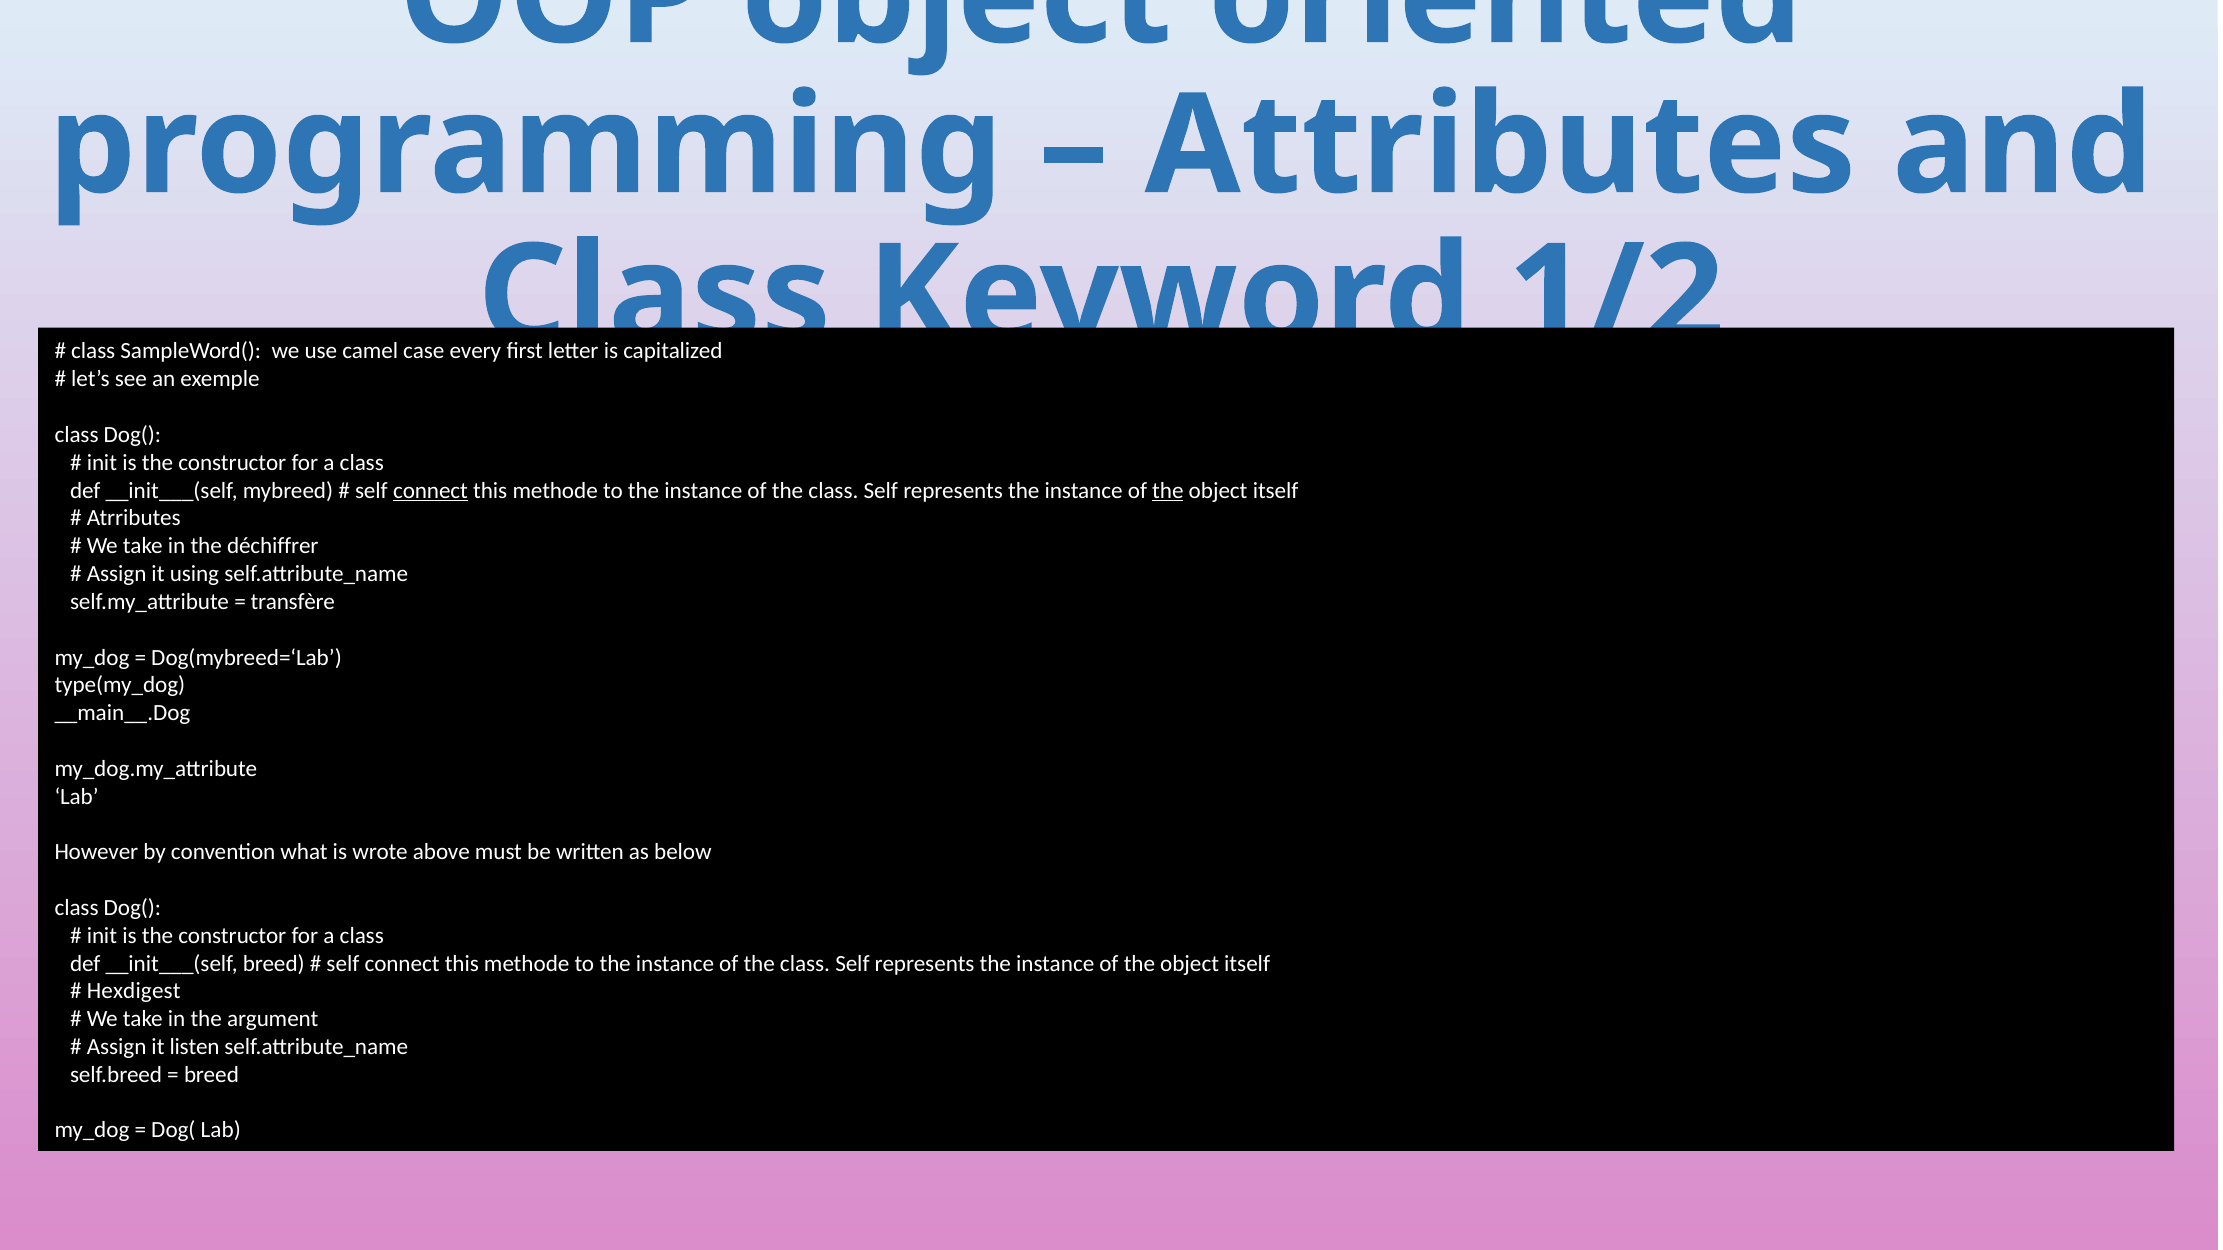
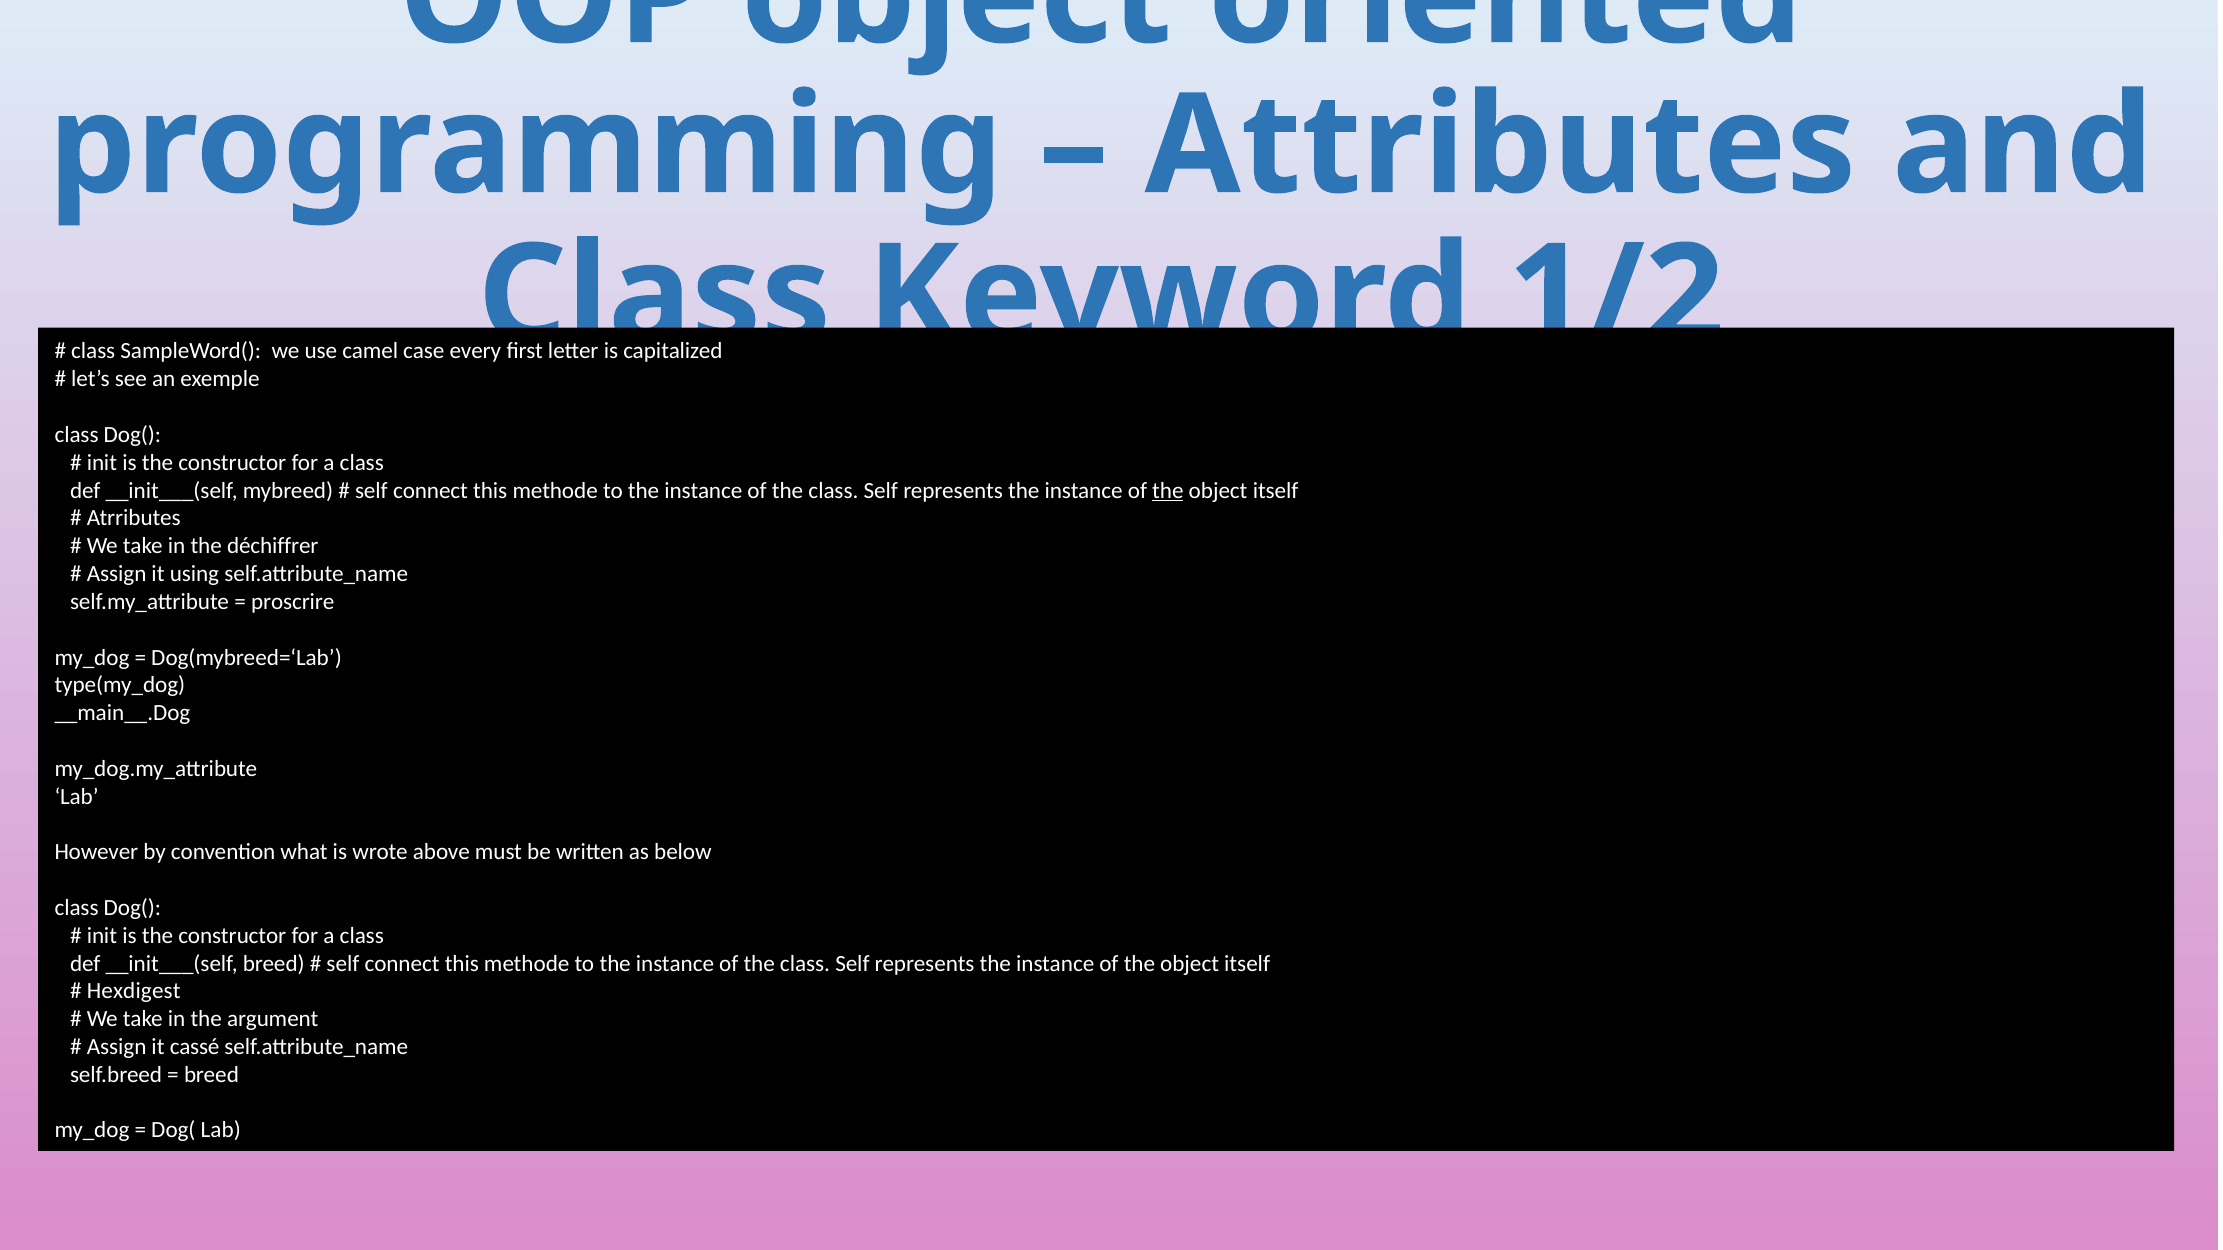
connect underline: present -> none (430, 491)
transfère: transfère -> proscrire (293, 602)
listen: listen -> cassé (195, 1047)
